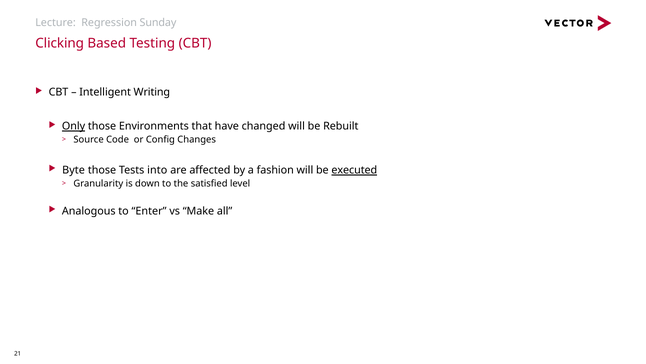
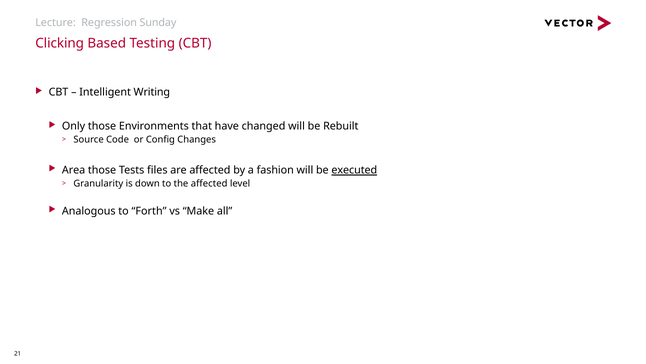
Only underline: present -> none (74, 126)
Byte: Byte -> Area (74, 170)
into: into -> files (157, 170)
the satisfied: satisfied -> affected (209, 183)
Enter: Enter -> Forth (149, 211)
